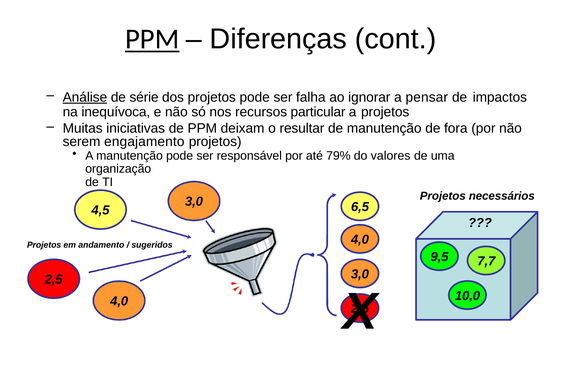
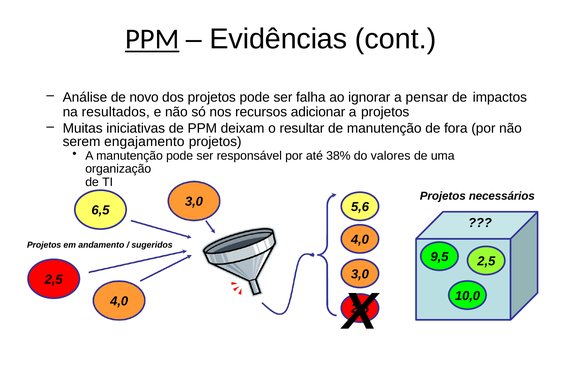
Diferenças: Diferenças -> Evidências (278, 39)
Análise underline: present -> none (85, 97)
série: série -> novo (144, 97)
inequívoca: inequívoca -> resultados (116, 112)
particular: particular -> adicionar (318, 112)
79%: 79% -> 38% (338, 155)
6,5: 6,5 -> 5,6 (360, 207)
4,5: 4,5 -> 6,5 (100, 210)
7,7: 7,7 -> 2,5 (486, 261)
